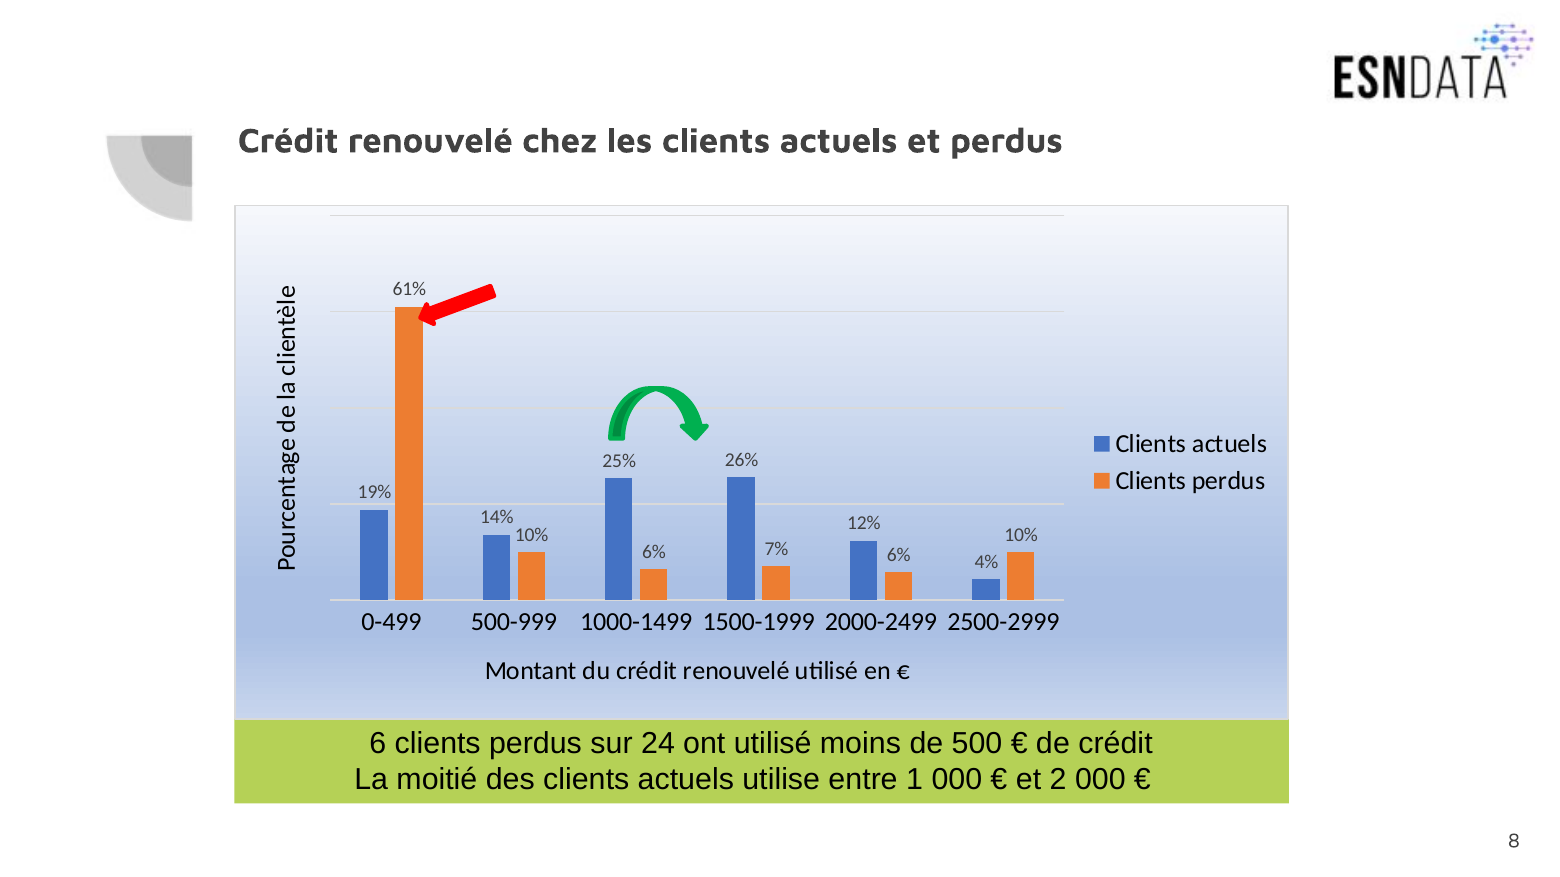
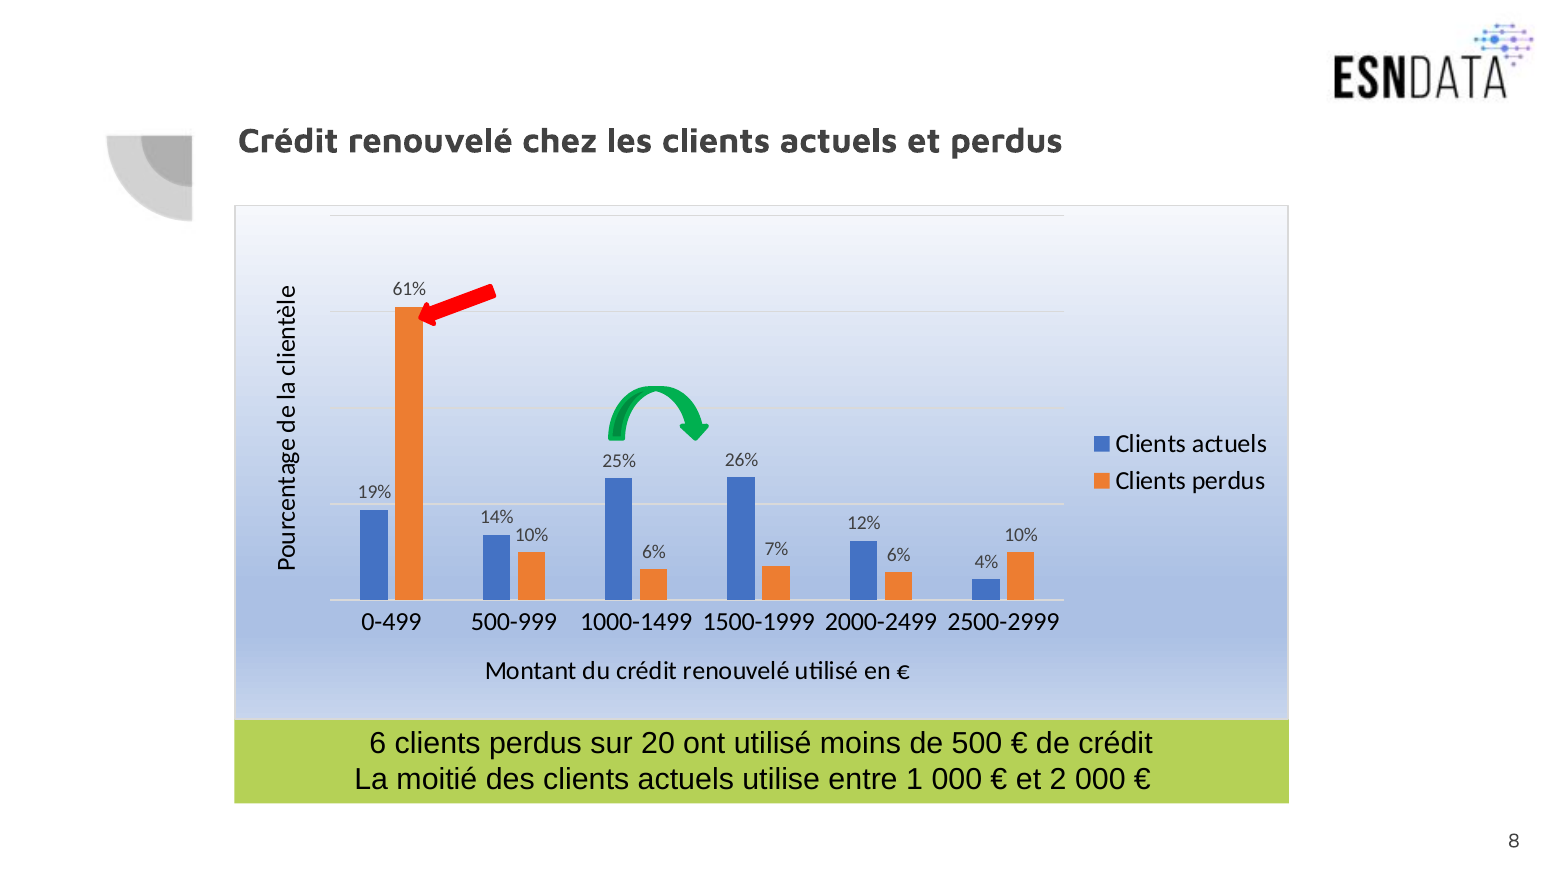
24: 24 -> 20 (658, 744)
